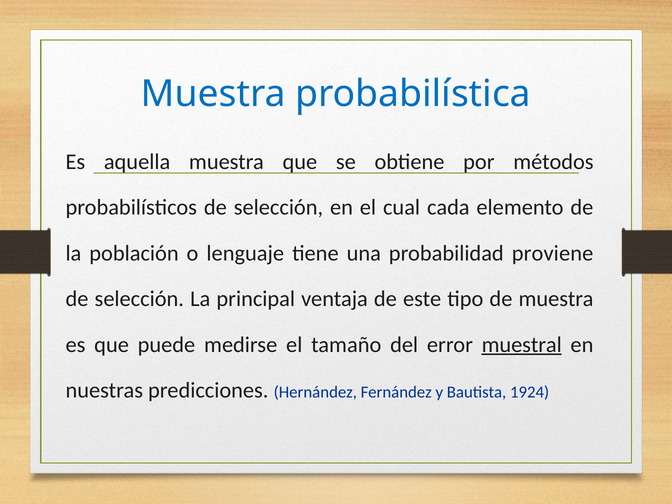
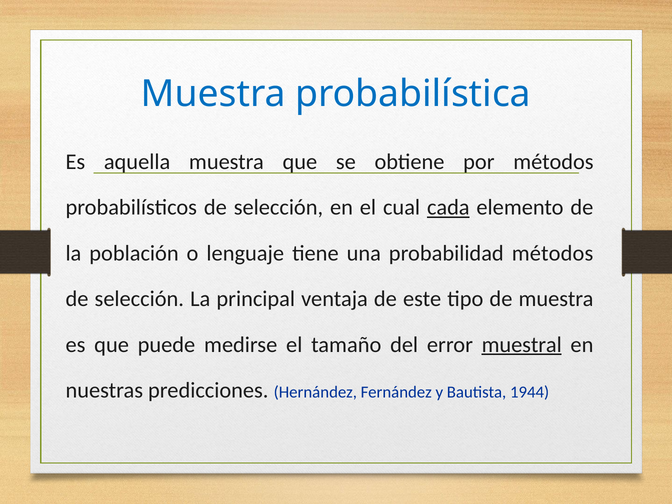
cada underline: none -> present (448, 208)
probabilidad proviene: proviene -> métodos (553, 253)
1924: 1924 -> 1944 (530, 392)
